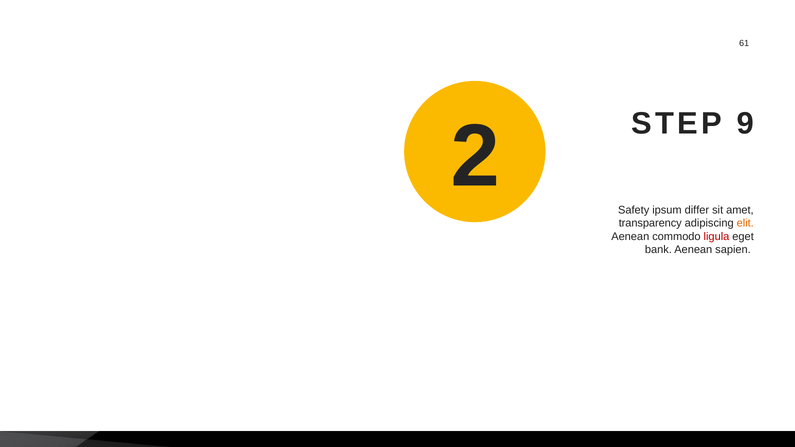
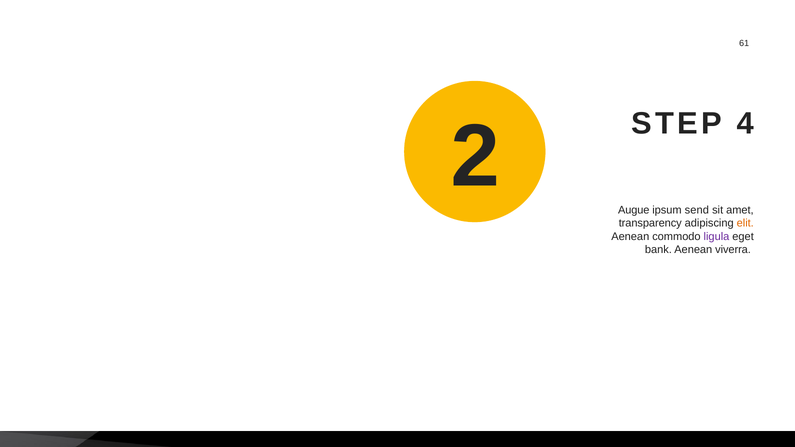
9: 9 -> 4 (745, 123)
Safety: Safety -> Augue (634, 210)
differ: differ -> send (697, 210)
ligula colour: red -> purple (716, 237)
sapien: sapien -> viverra (733, 250)
